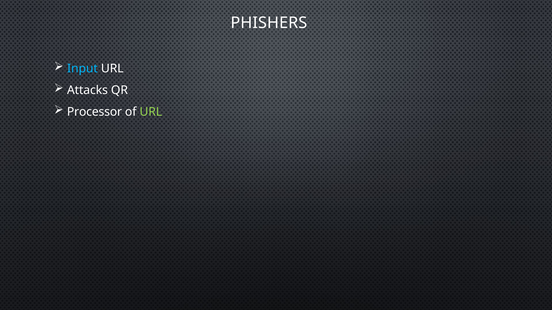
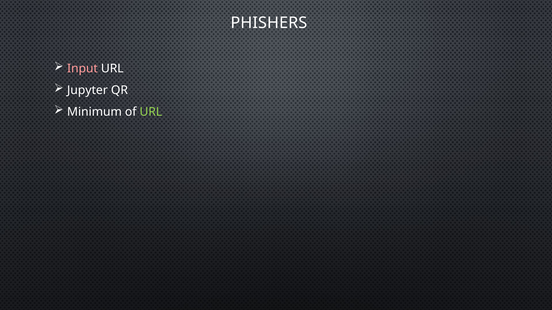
Input colour: light blue -> pink (82, 69)
Attacks: Attacks -> Jupyter (87, 90)
Processor: Processor -> Minimum (94, 112)
